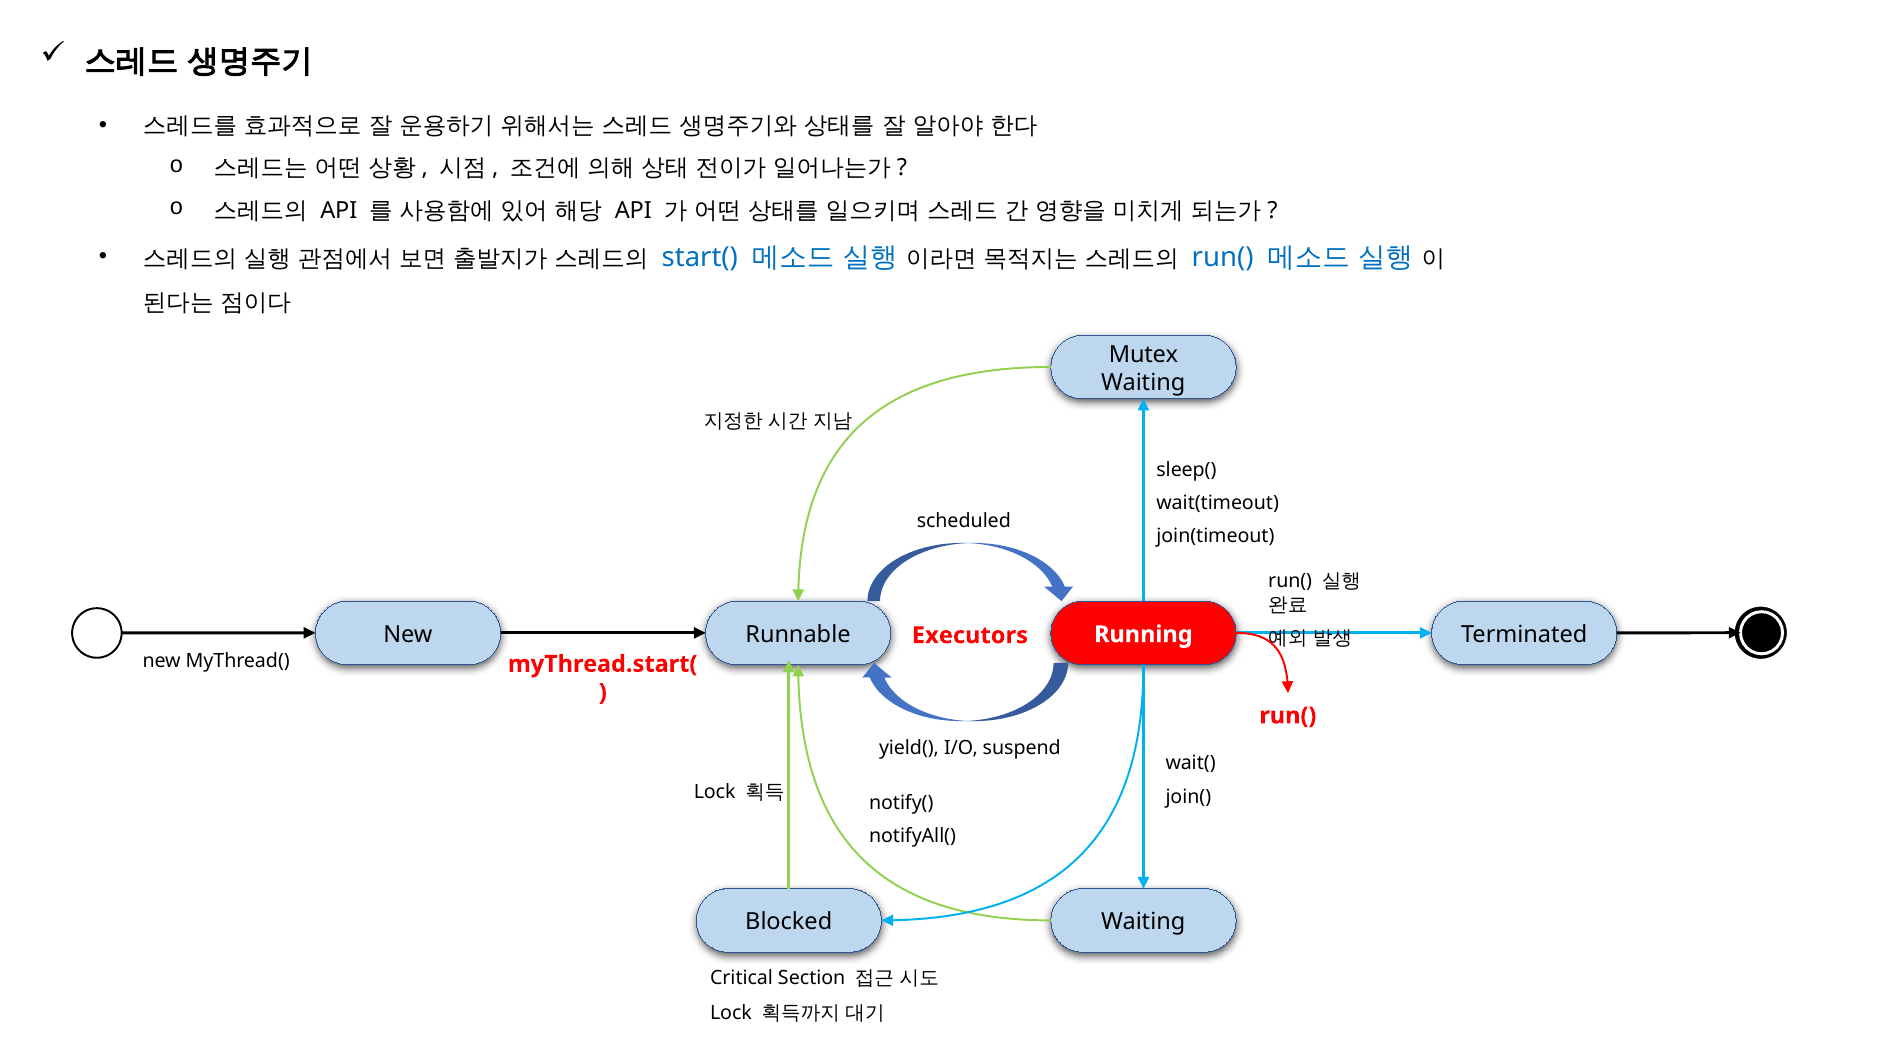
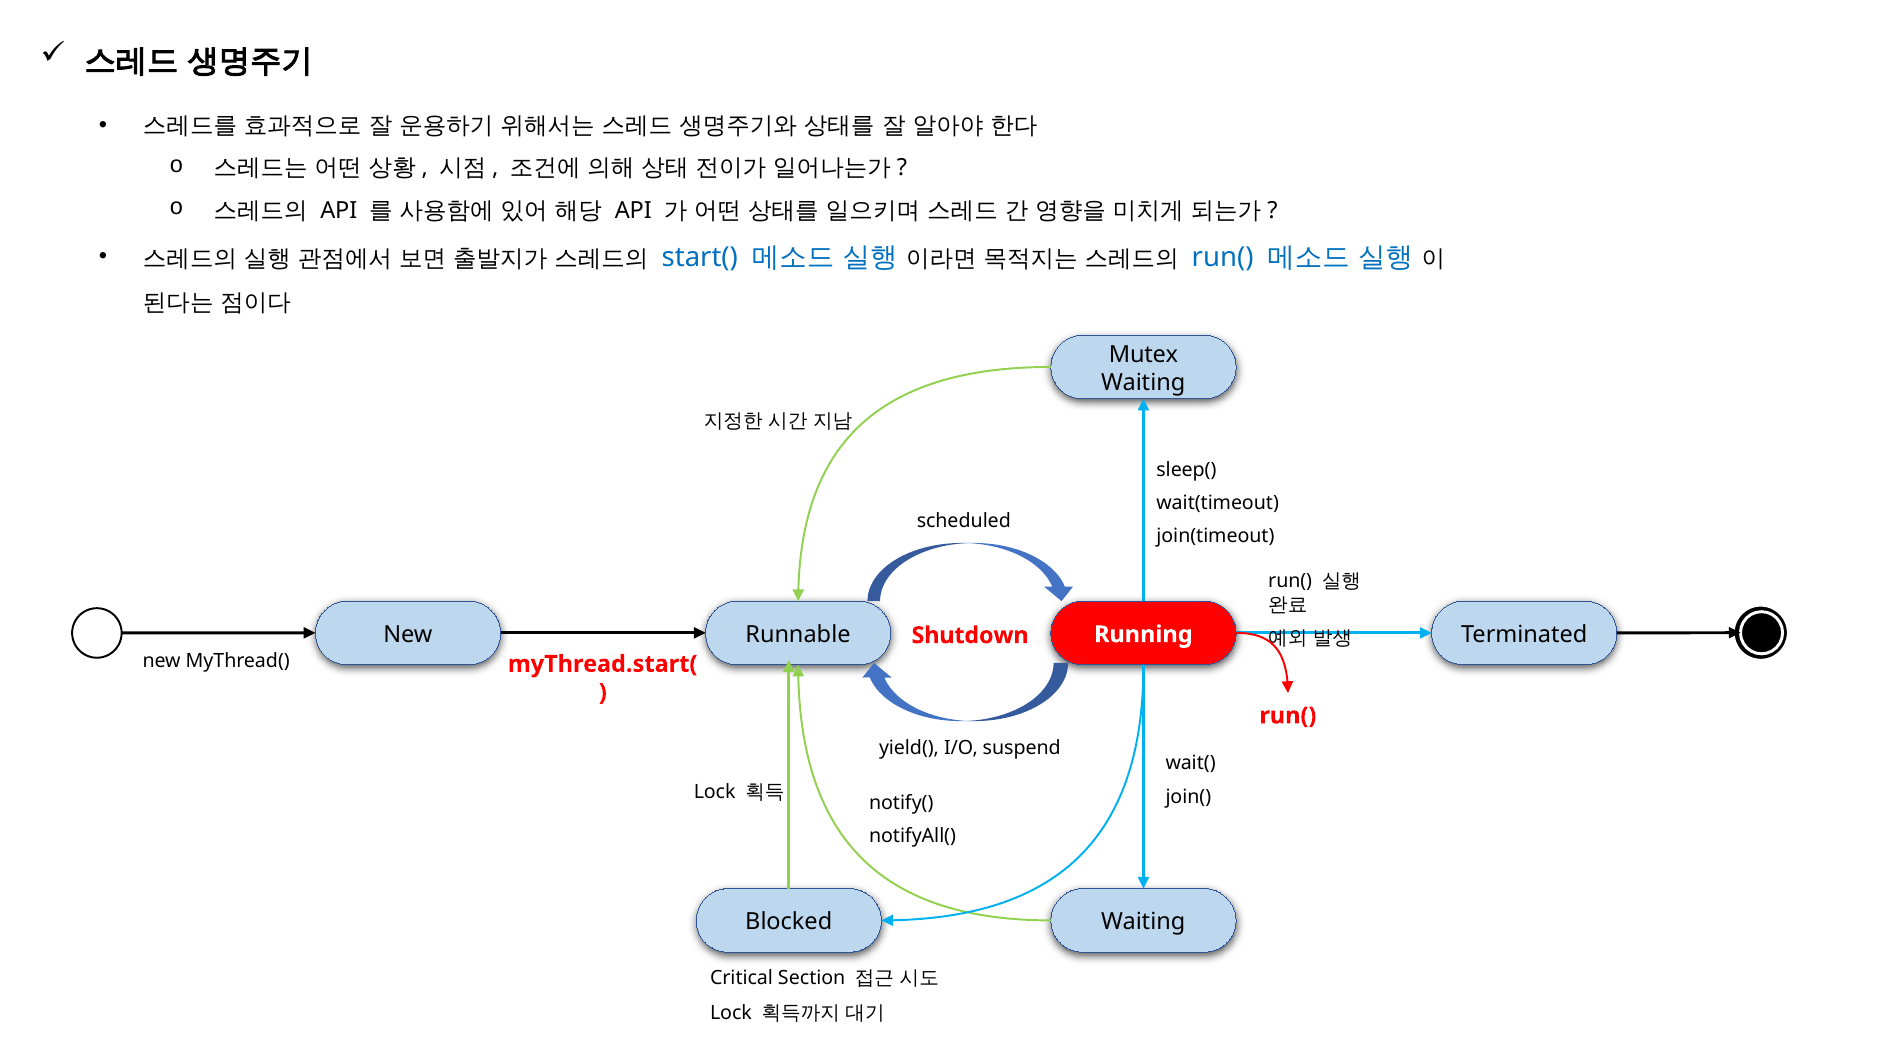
Executors: Executors -> Shutdown (970, 635)
